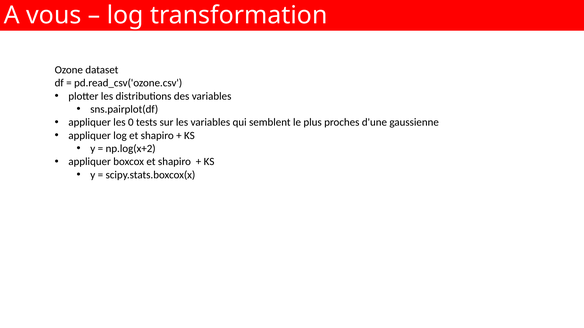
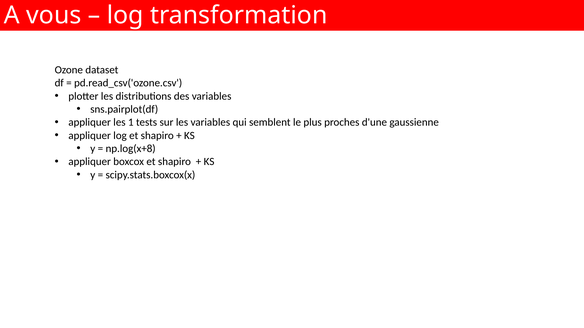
0: 0 -> 1 (131, 123)
np.log(x+2: np.log(x+2 -> np.log(x+8 (131, 149)
